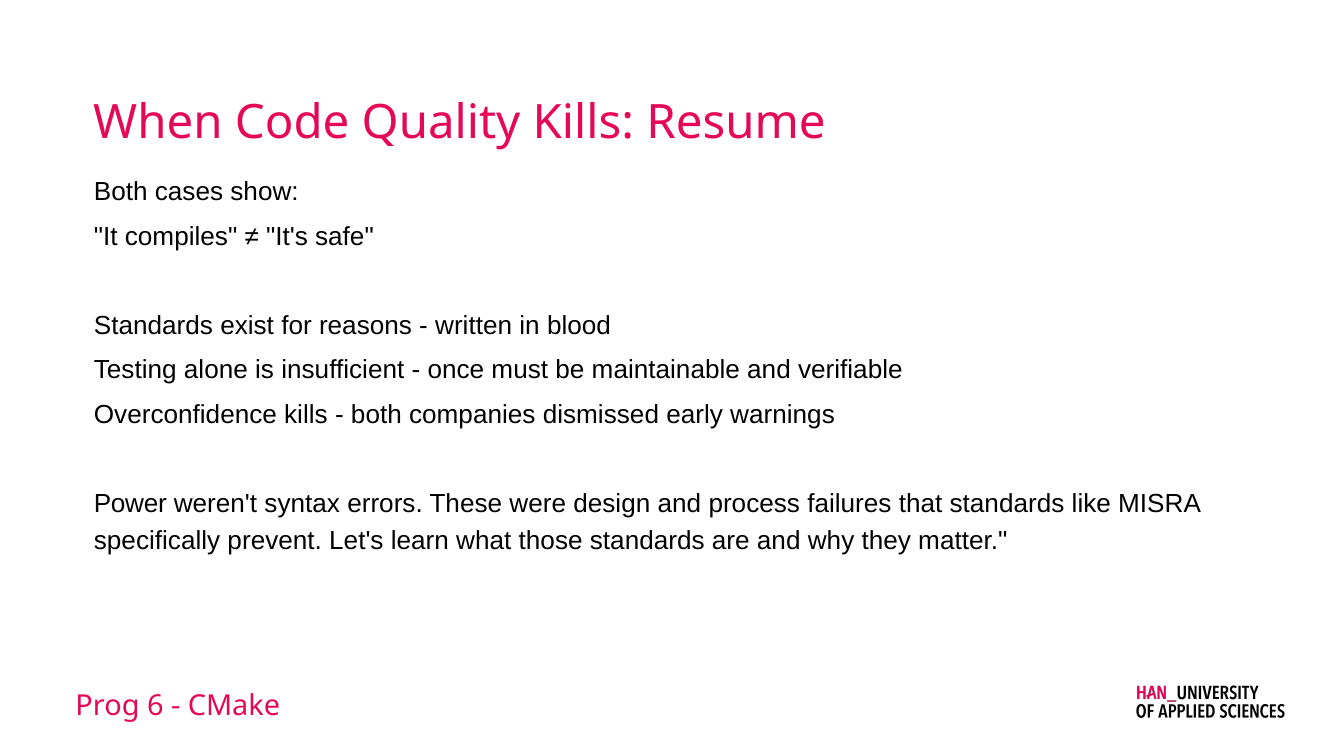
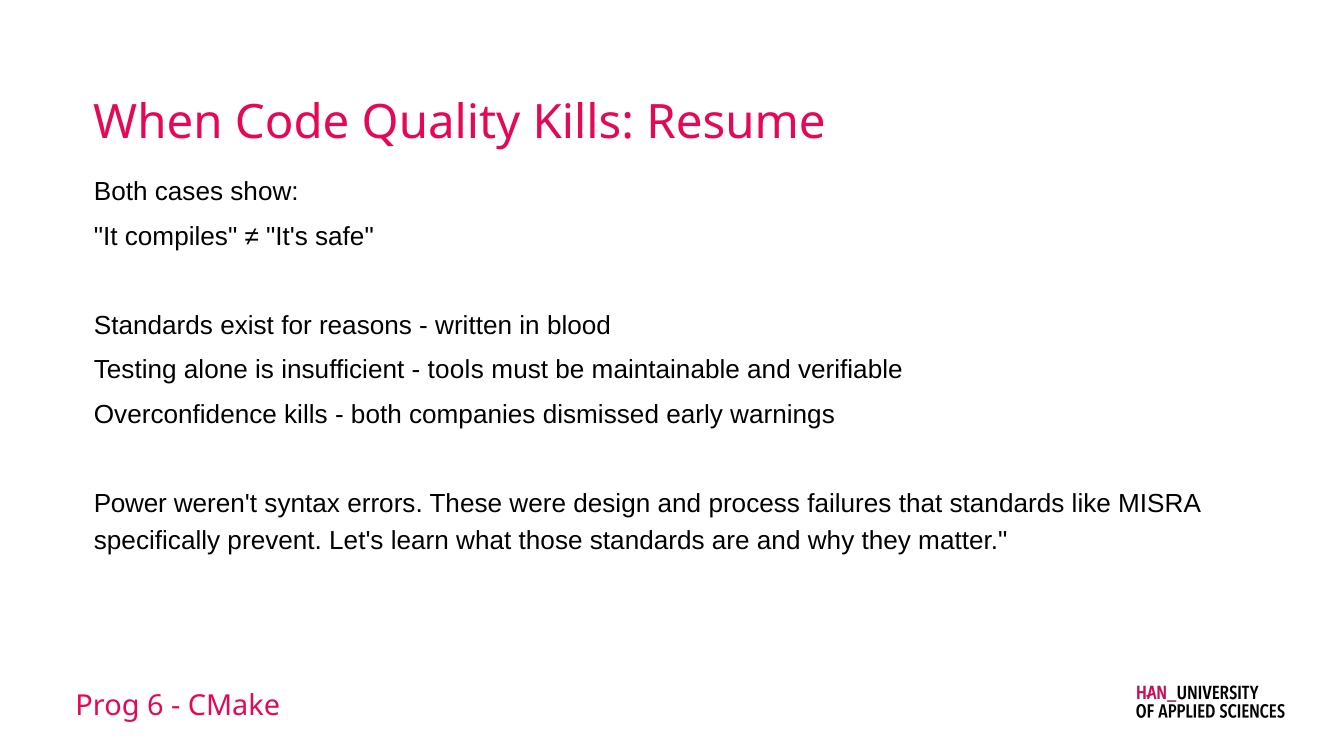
once: once -> tools (456, 370)
